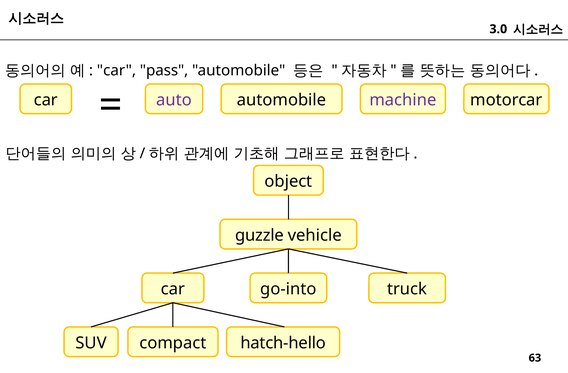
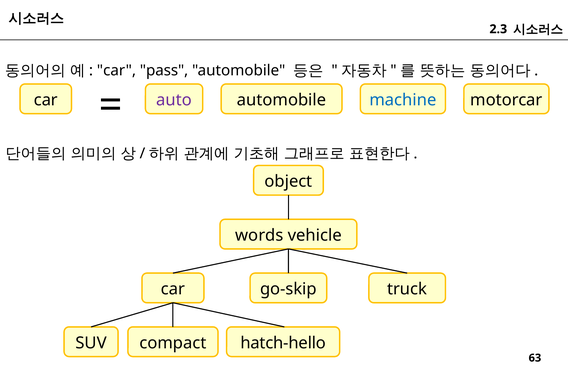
3.0: 3.0 -> 2.3 (498, 29)
machine colour: purple -> blue (403, 100)
guzzle: guzzle -> words (259, 235)
go-into: go-into -> go-skip (288, 289)
